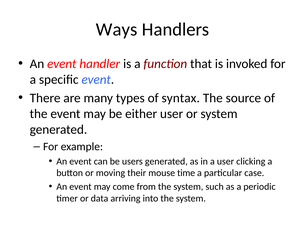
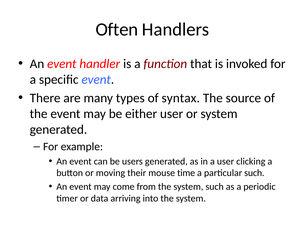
Ways: Ways -> Often (117, 30)
particular case: case -> such (254, 173)
